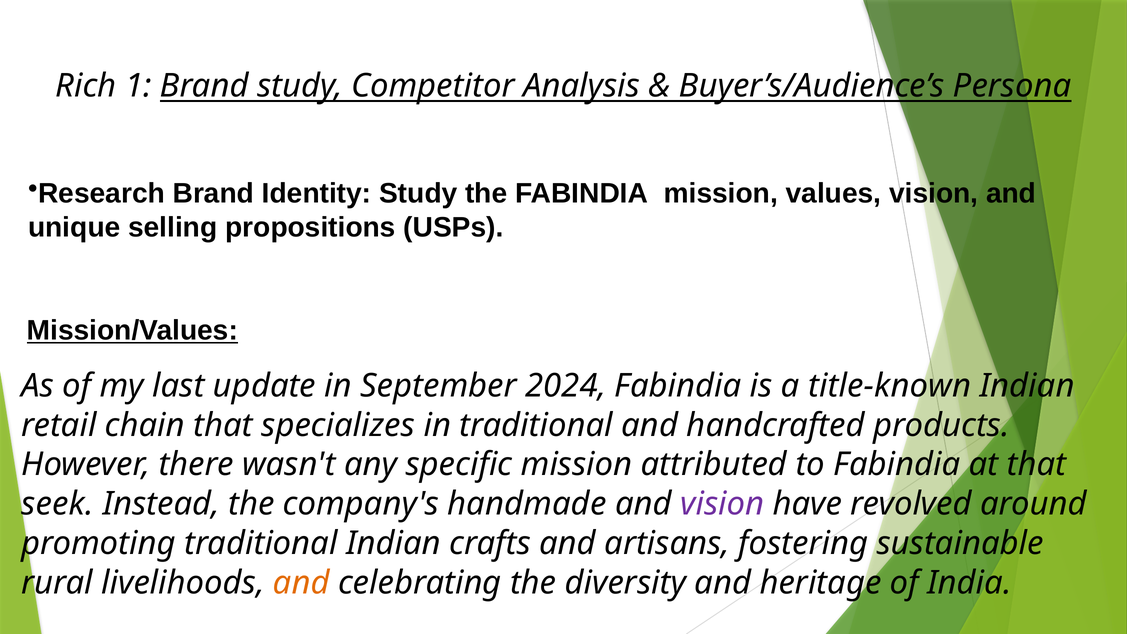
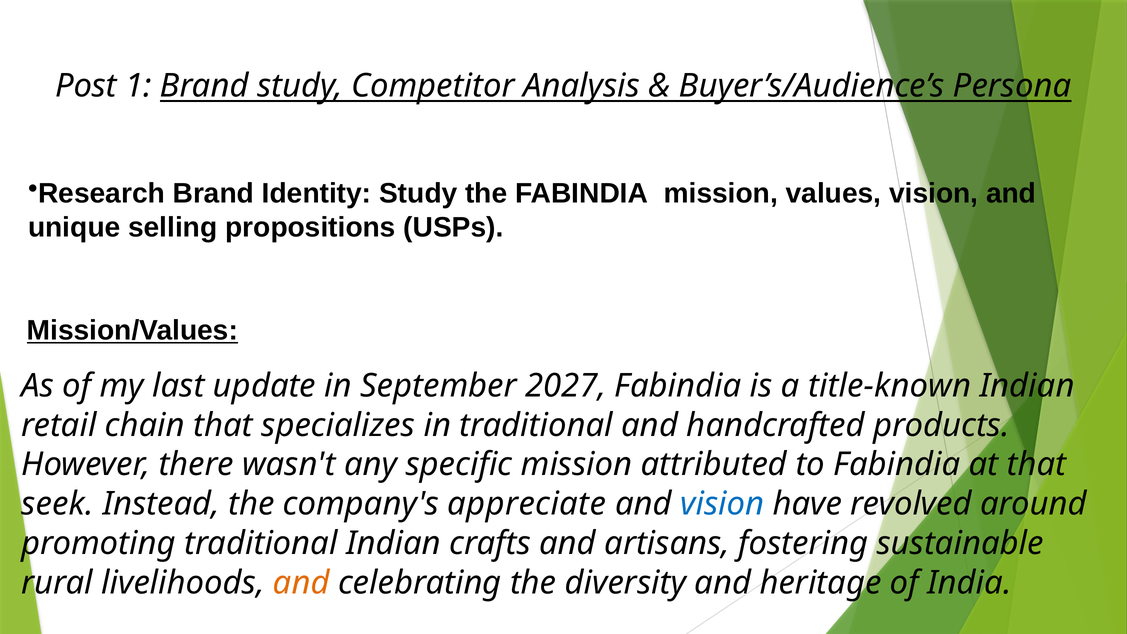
Rich: Rich -> Post (86, 86)
2024: 2024 -> 2027 (566, 386)
handmade: handmade -> appreciate (527, 504)
vision colour: purple -> blue (722, 504)
